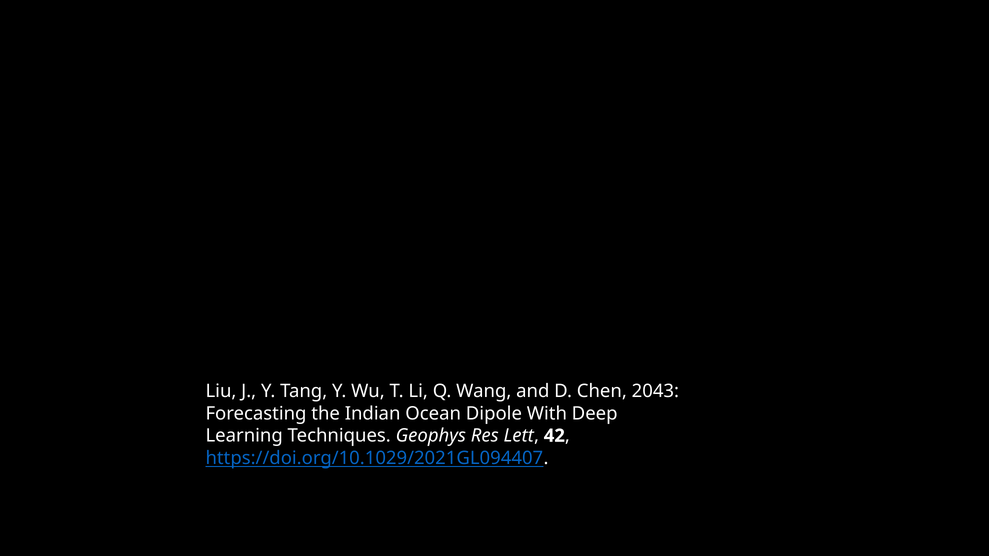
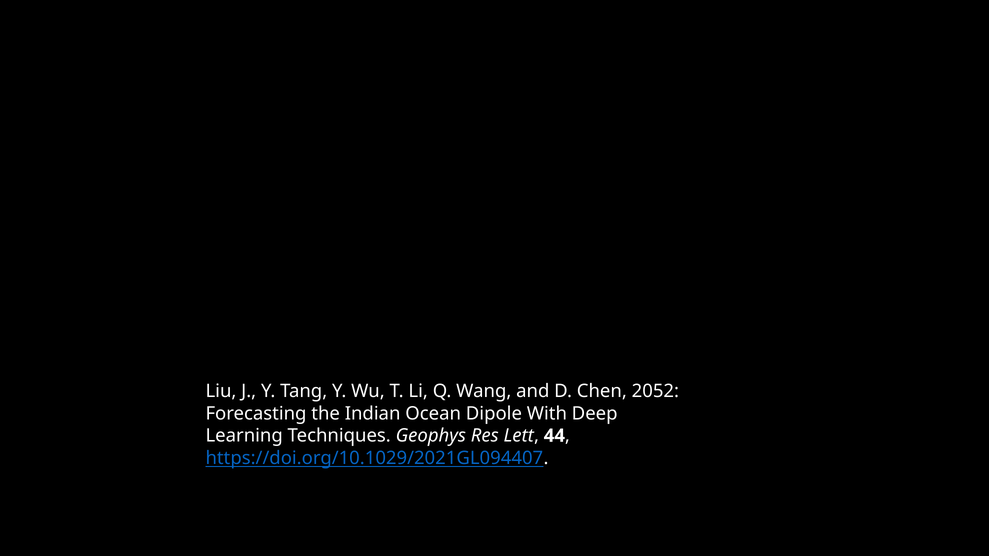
2043: 2043 -> 2052 (655, 391)
42: 42 -> 44 (554, 436)
